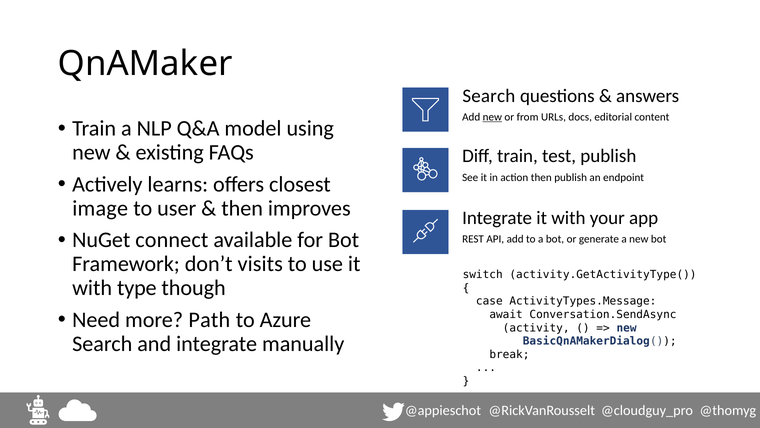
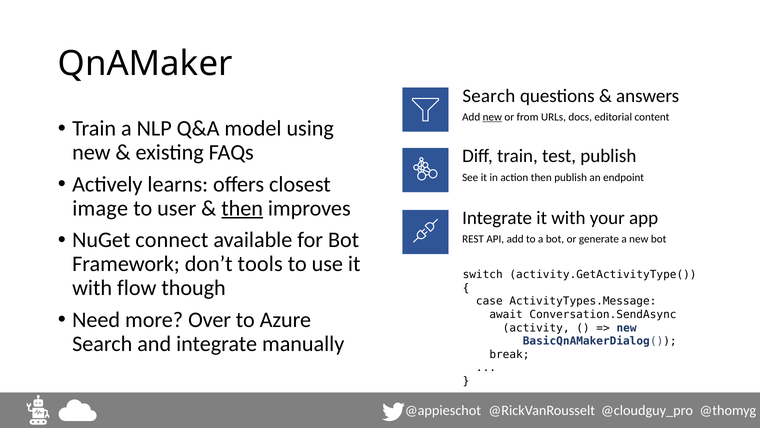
then underline: none -> present (242, 208)
visits: visits -> tools (260, 264)
type: type -> flow (137, 288)
Path: Path -> Over (210, 320)
